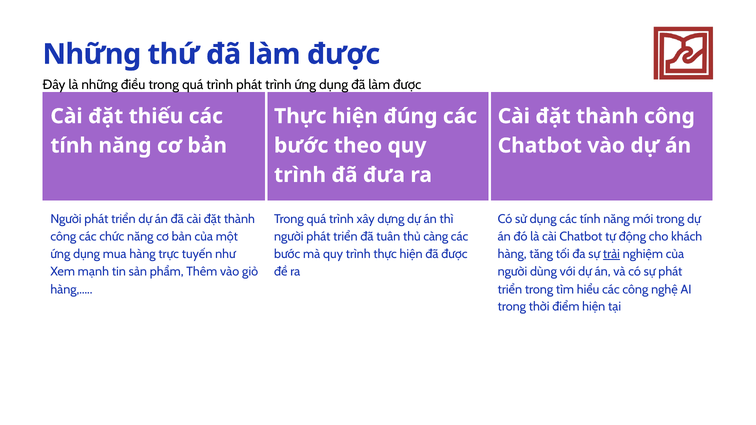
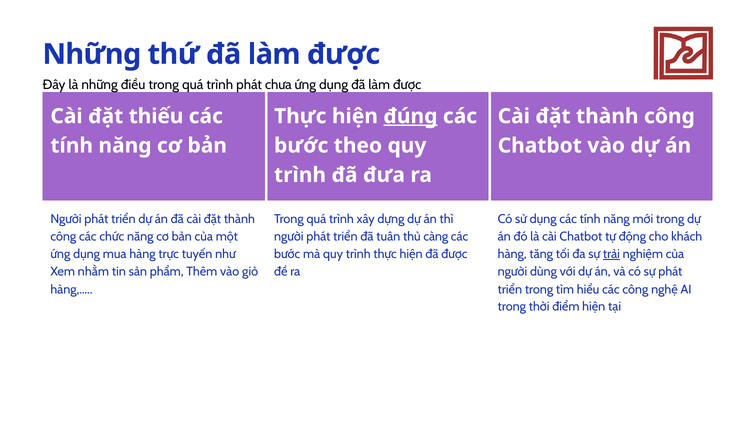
phát trình: trình -> chưa (278, 85)
đúng underline: none -> present (410, 116)
mạnh: mạnh -> nhằm (93, 272)
